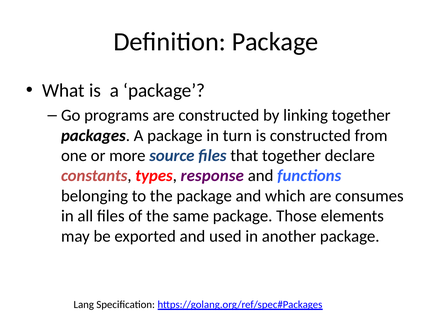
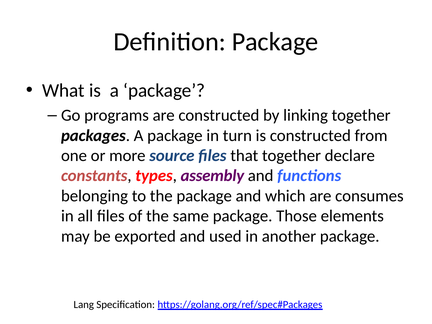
response: response -> assembly (212, 176)
